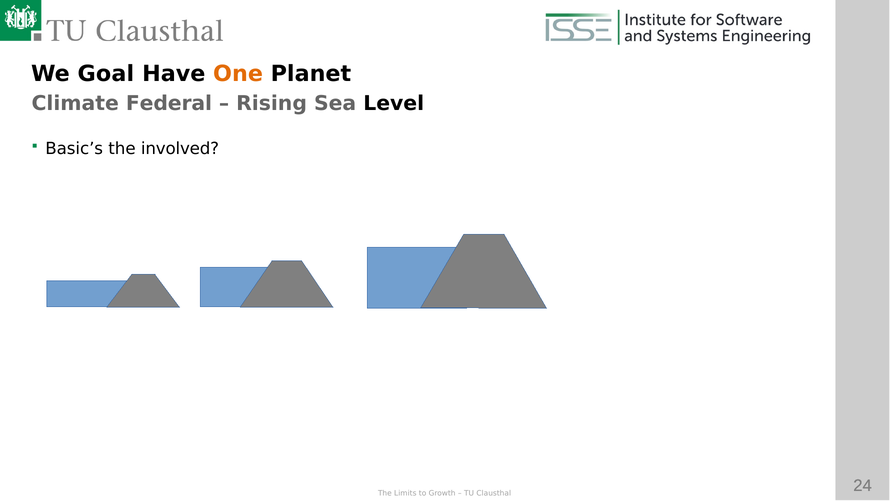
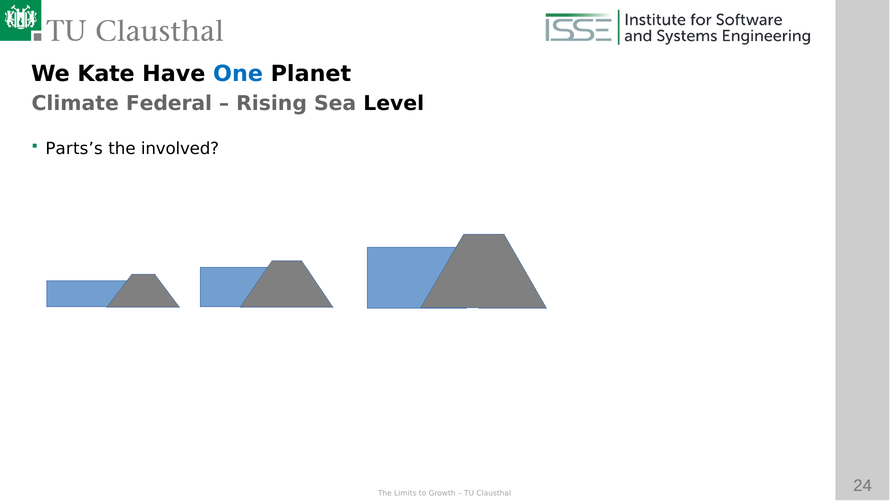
Goal: Goal -> Kate (106, 74)
One colour: orange -> blue (238, 74)
Basic’s: Basic’s -> Parts’s (74, 149)
